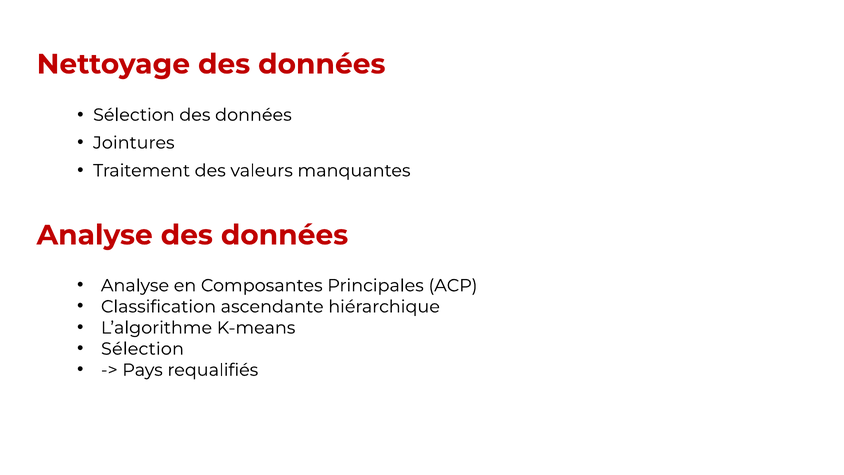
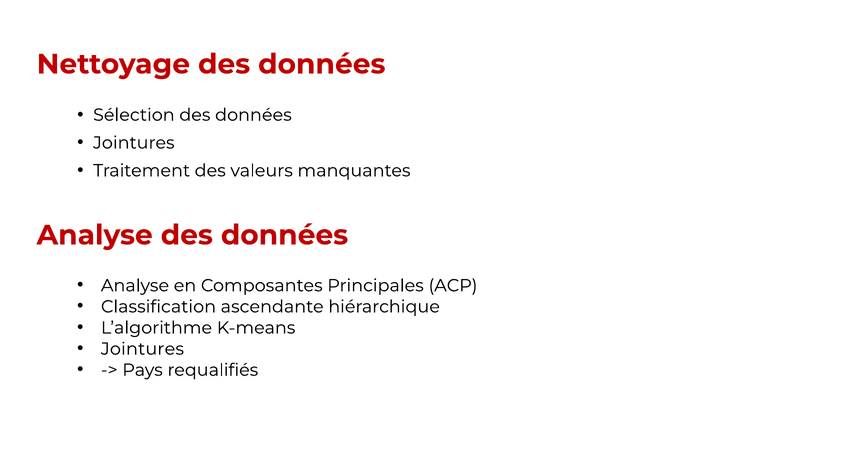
Sélection: Sélection -> Jointures (142, 349)
